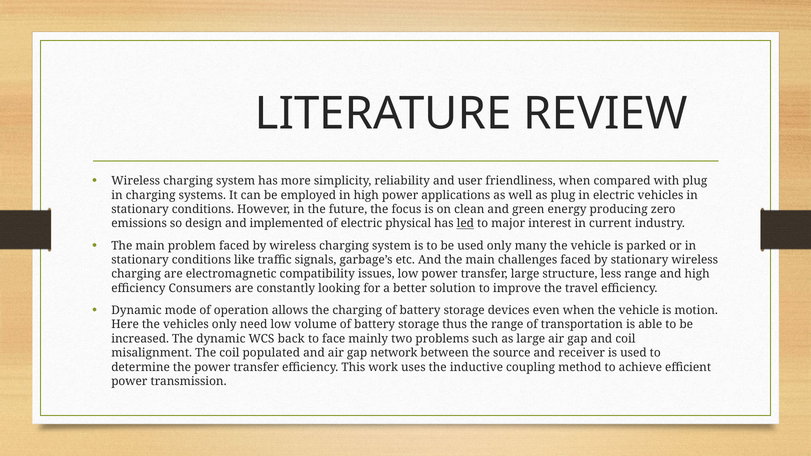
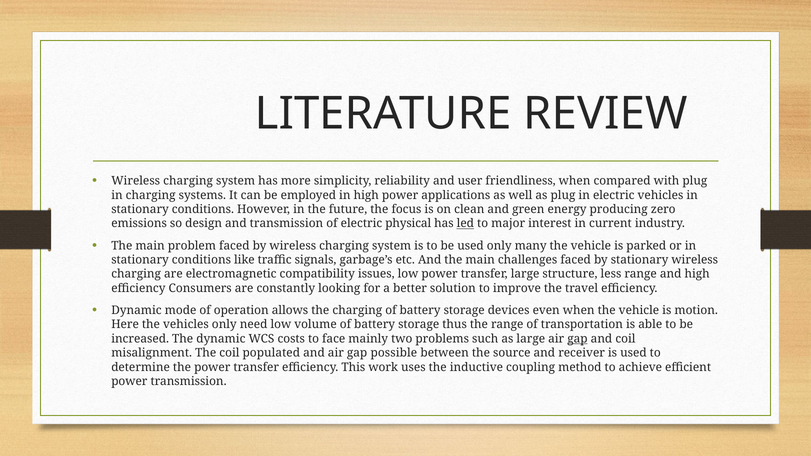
and implemented: implemented -> transmission (286, 224)
back: back -> costs (291, 339)
gap underline: none -> present (577, 339)
network: network -> possible (394, 353)
